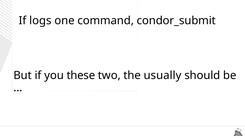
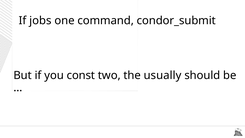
logs: logs -> jobs (40, 21)
these: these -> const (81, 75)
